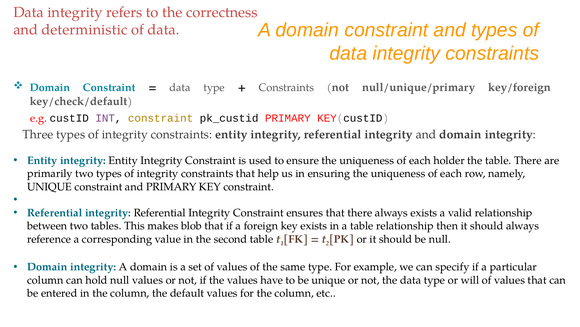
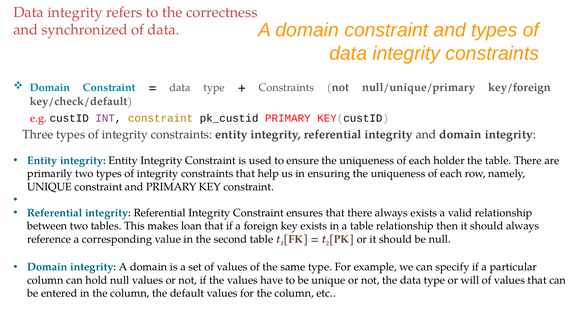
deterministic: deterministic -> synchronized (85, 30)
blob: blob -> loan (191, 225)
